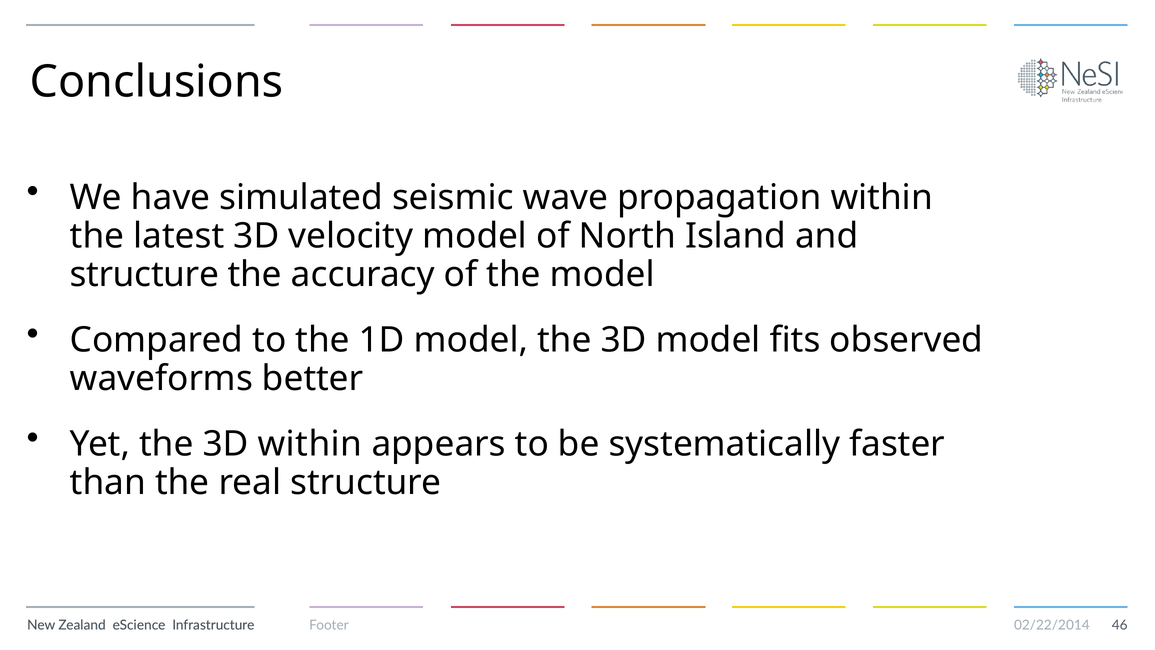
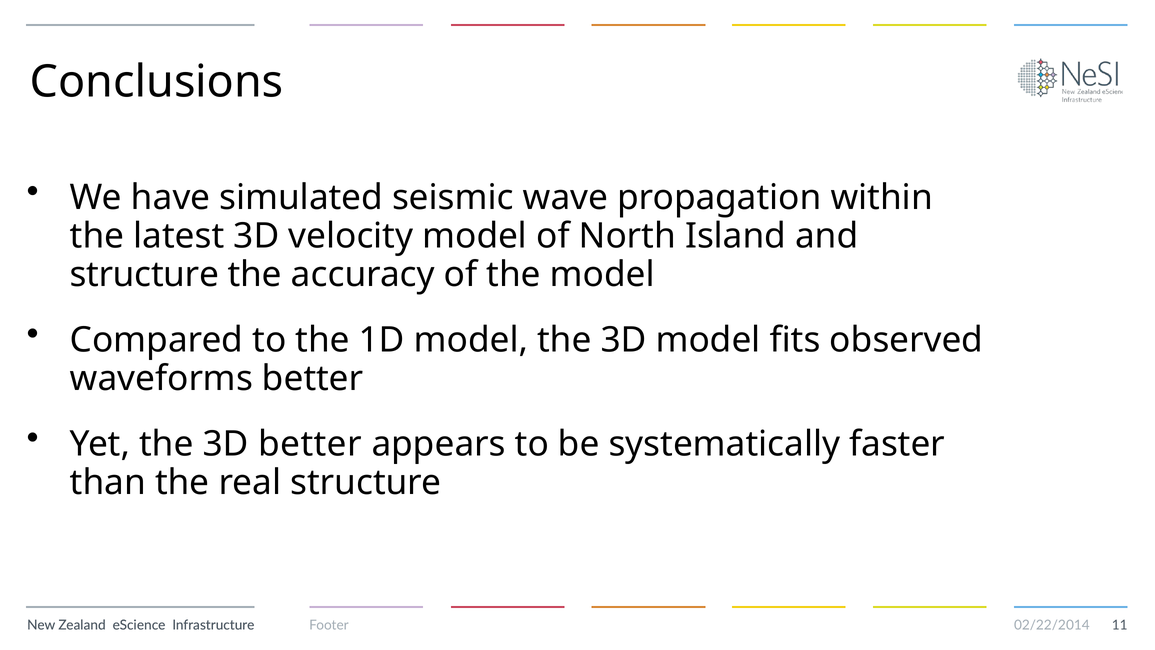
3D within: within -> better (310, 444)
46: 46 -> 11 (1120, 625)
